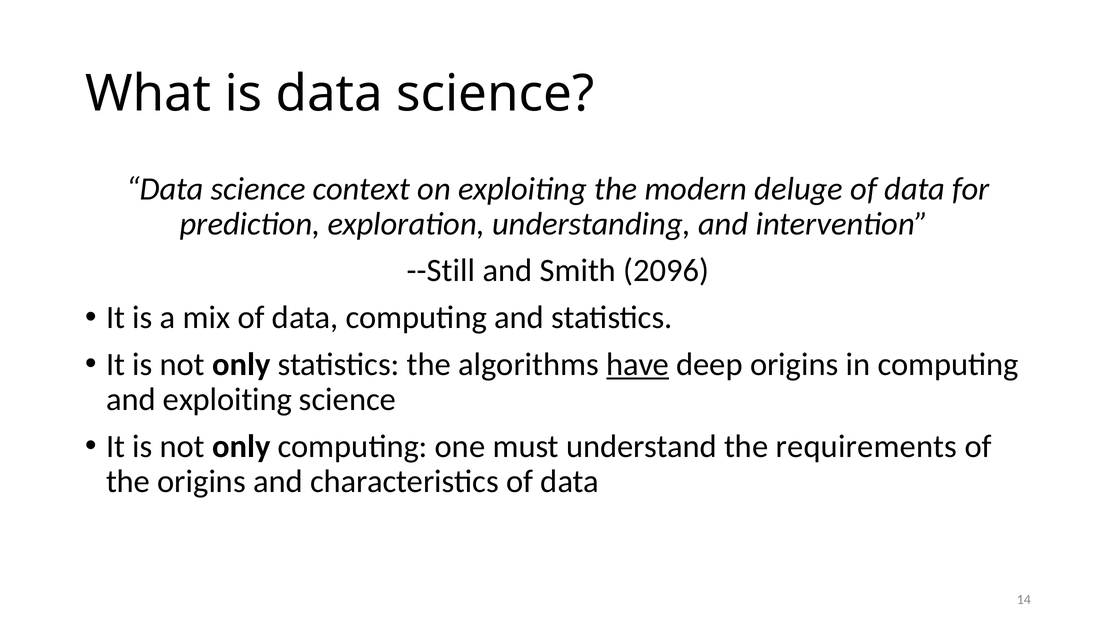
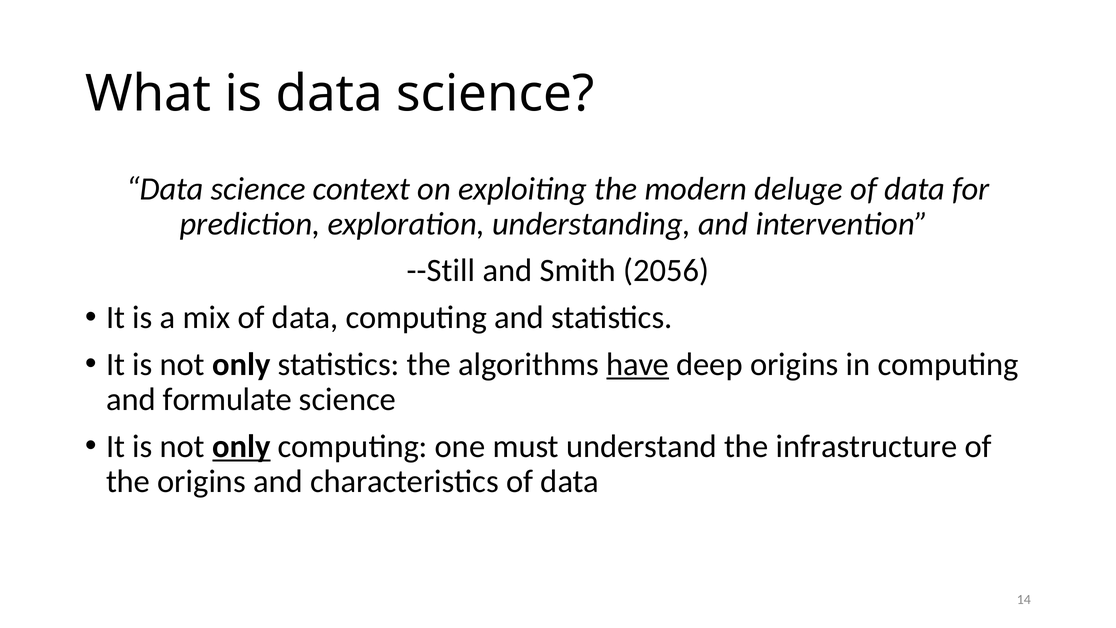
2096: 2096 -> 2056 (666, 271)
and exploiting: exploiting -> formulate (228, 399)
only underline: none -> present (241, 446)
requirements: requirements -> infrastructure (867, 446)
